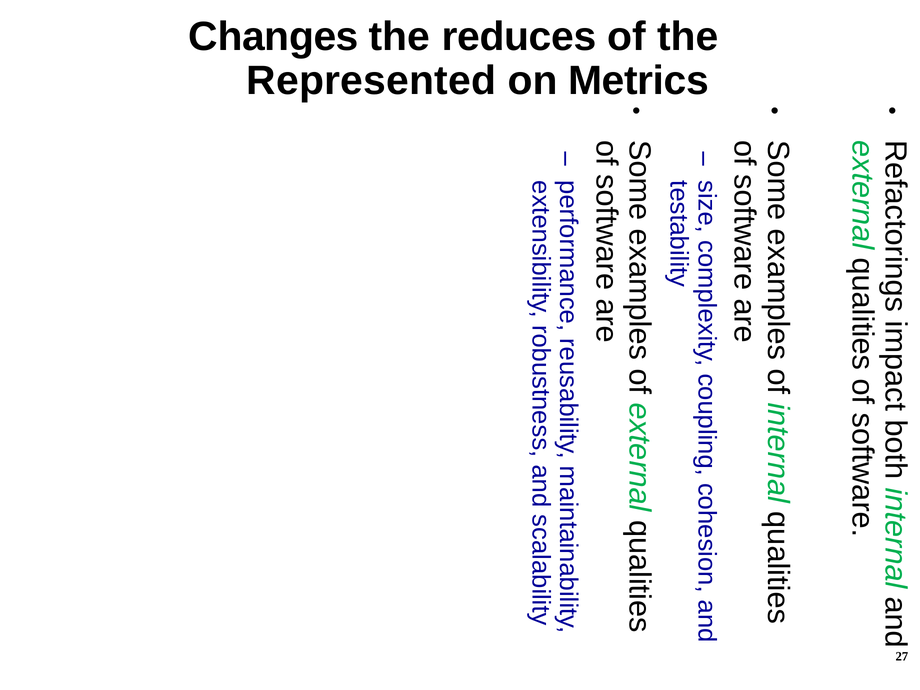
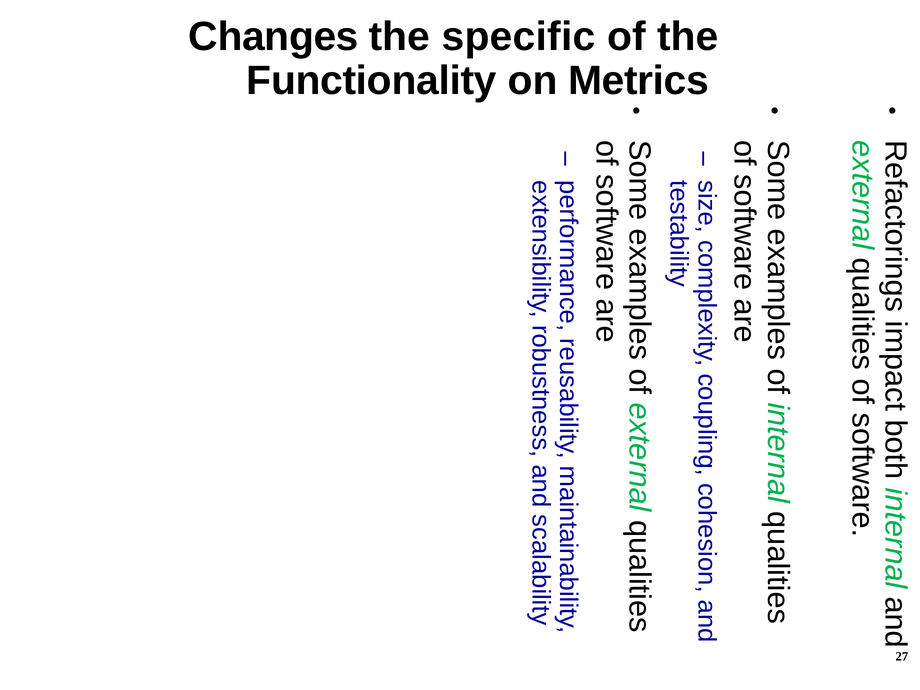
reduces: reduces -> specific (519, 37)
Represented: Represented -> Functionality (372, 81)
